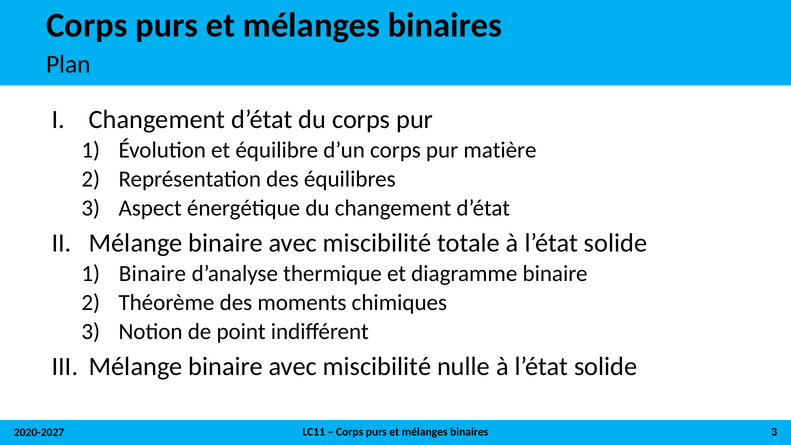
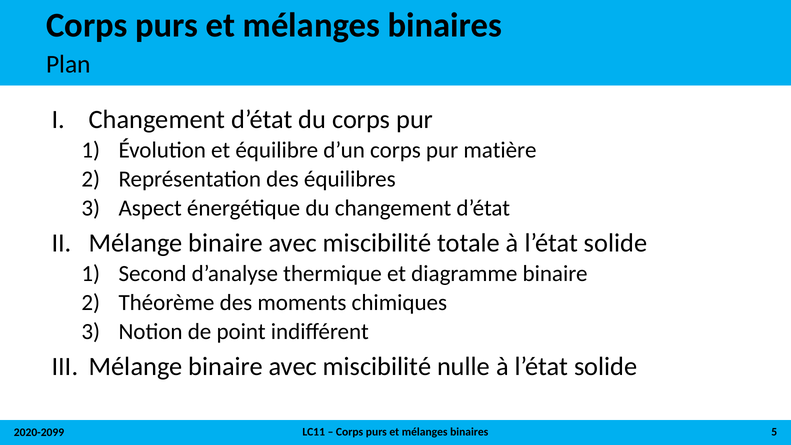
Binaire: Binaire -> Second (153, 274)
binaires 3: 3 -> 5 (774, 432)
2020-2027: 2020-2027 -> 2020-2099 (39, 433)
